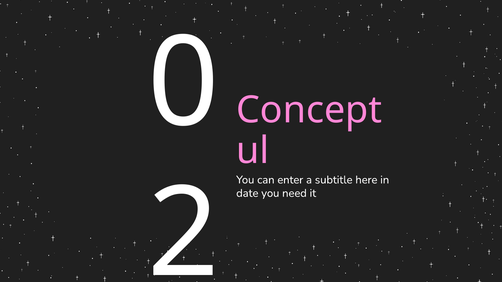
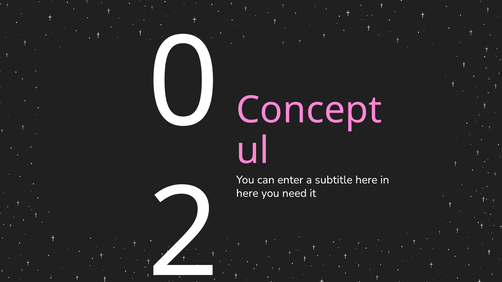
date: date -> here (247, 193)
